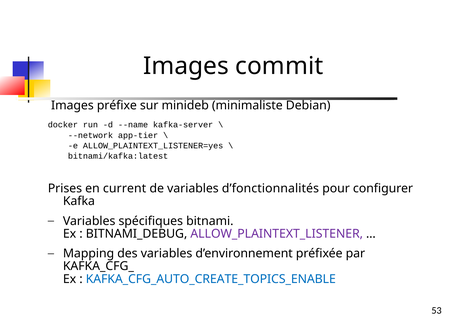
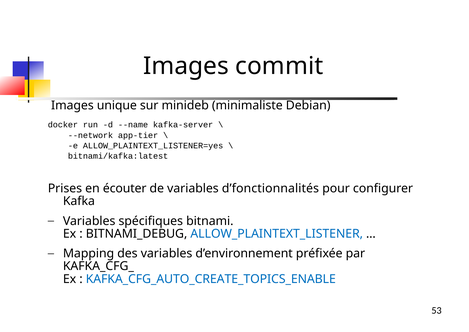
préfixe: préfixe -> unique (117, 105)
current: current -> écouter (125, 188)
ALLOW_PLAINTEXT_LISTENER colour: purple -> blue (277, 233)
